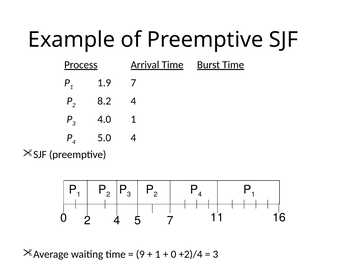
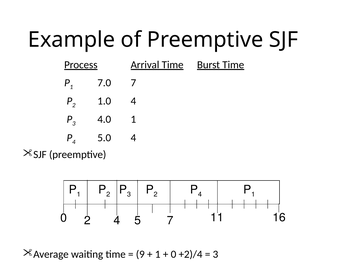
1.9: 1.9 -> 7.0 (104, 83)
8.2: 8.2 -> 1.0 (104, 101)
